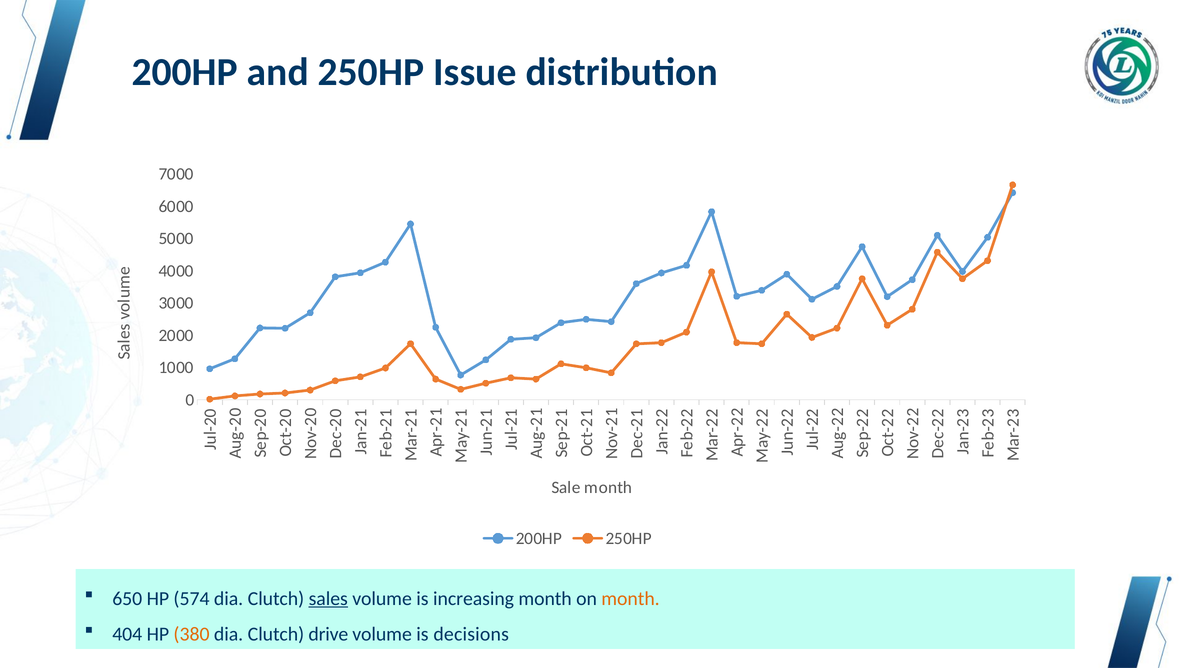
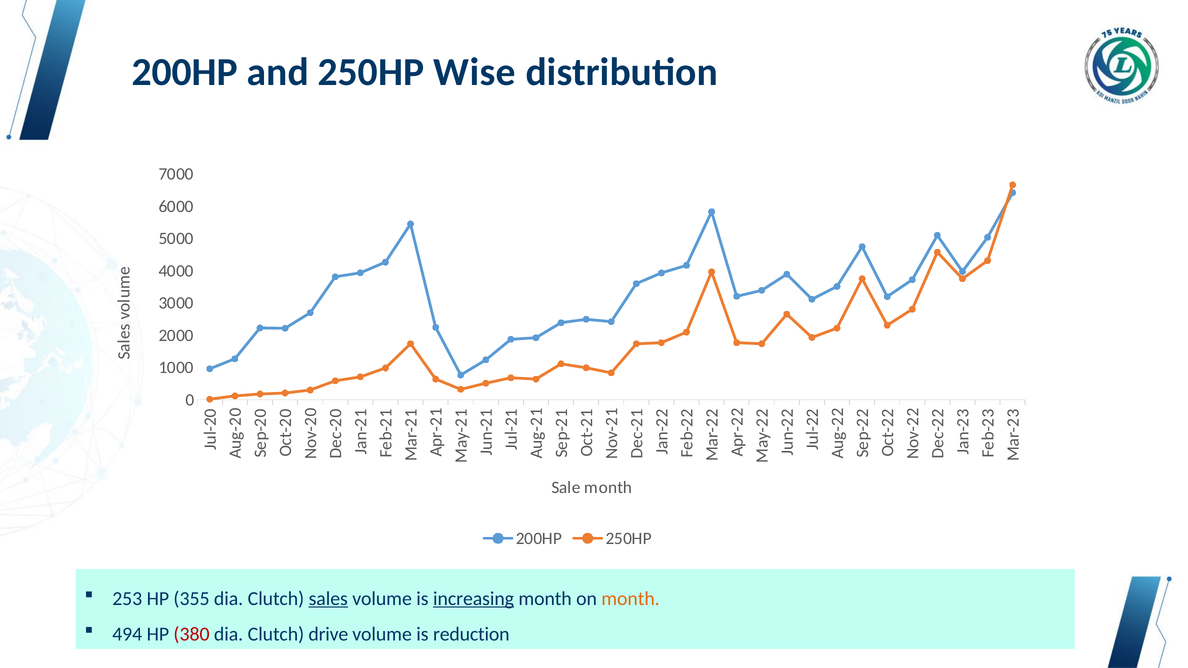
Issue: Issue -> Wise (475, 72)
650: 650 -> 253 (127, 599)
574: 574 -> 355 (192, 599)
increasing underline: none -> present (474, 599)
404: 404 -> 494 (127, 634)
380 colour: orange -> red (192, 634)
decisions: decisions -> reduction (471, 634)
